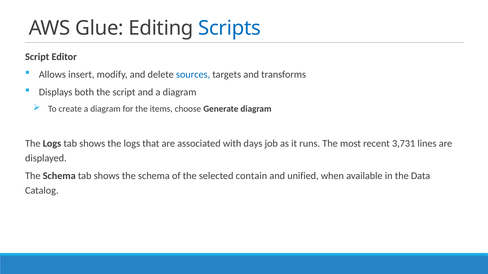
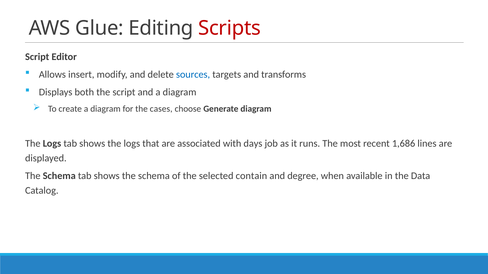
Scripts colour: blue -> red (230, 28)
items: items -> cases (161, 109)
3,731: 3,731 -> 1,686 (404, 144)
unified: unified -> degree (303, 176)
